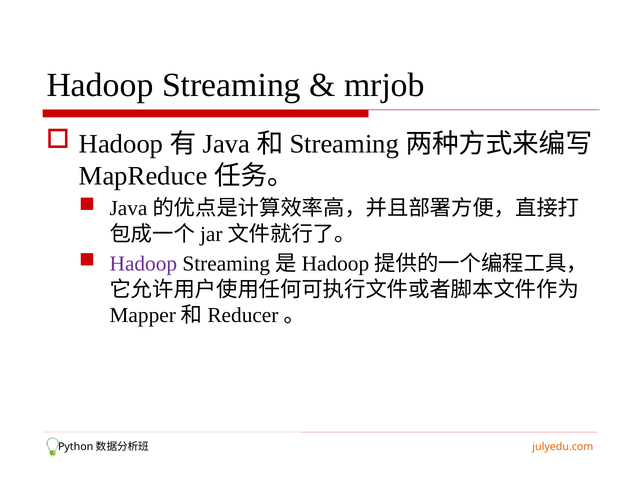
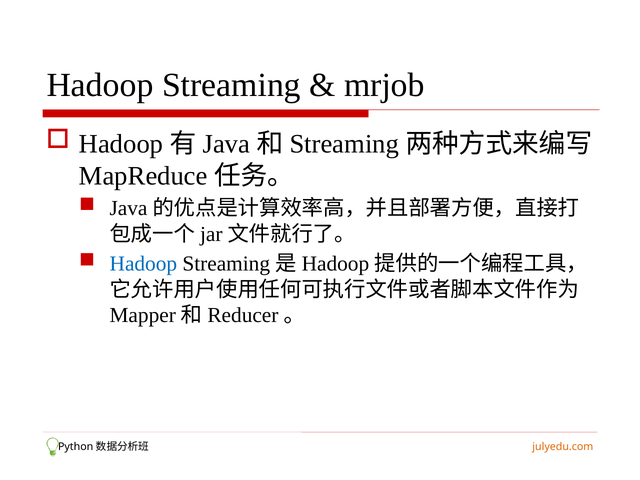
Hadoop colour: purple -> blue (143, 264)
